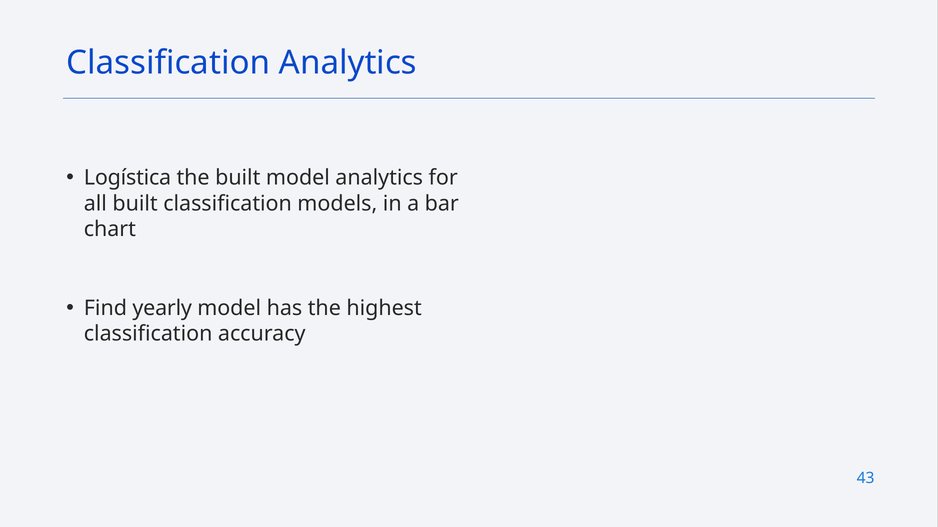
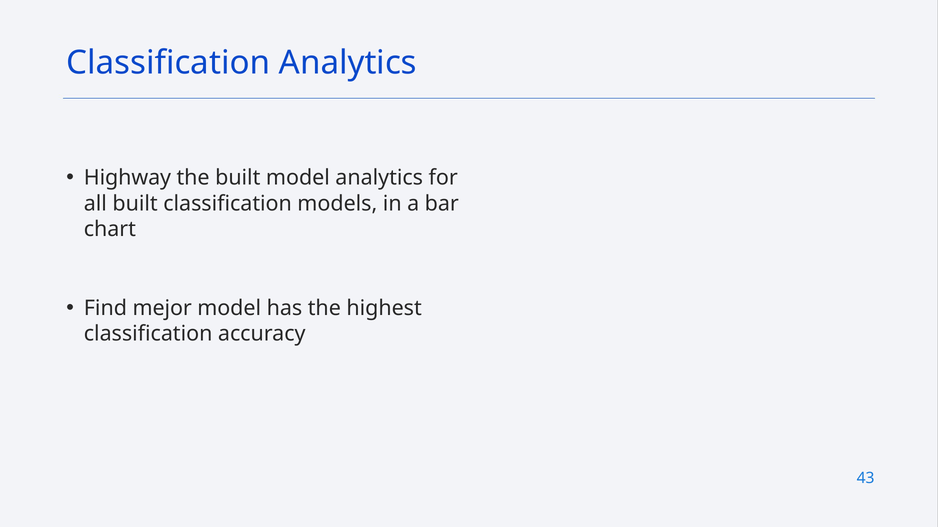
Logística: Logística -> Highway (127, 178)
yearly: yearly -> mejor (162, 308)
